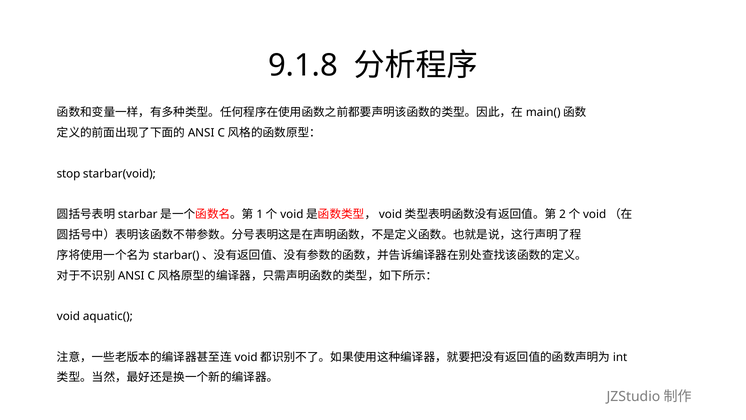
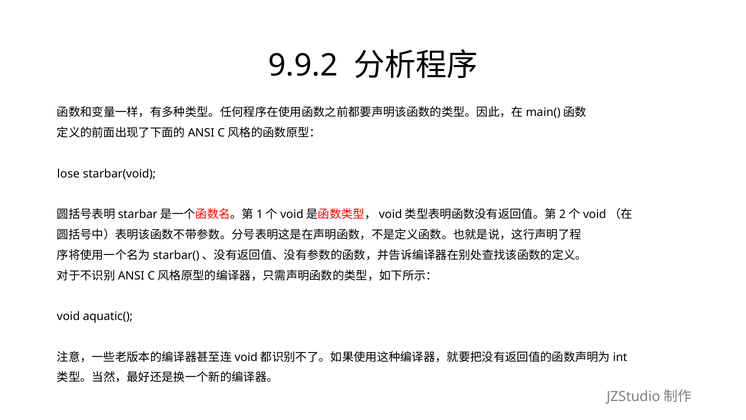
9.1.8: 9.1.8 -> 9.9.2 (303, 65)
stop: stop -> lose (68, 174)
